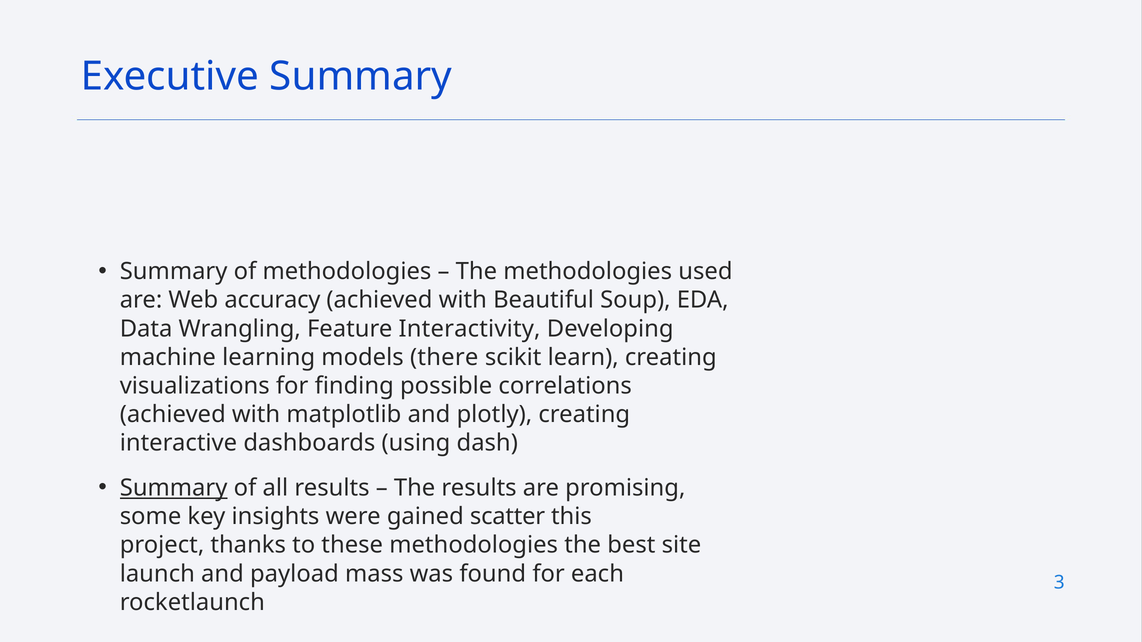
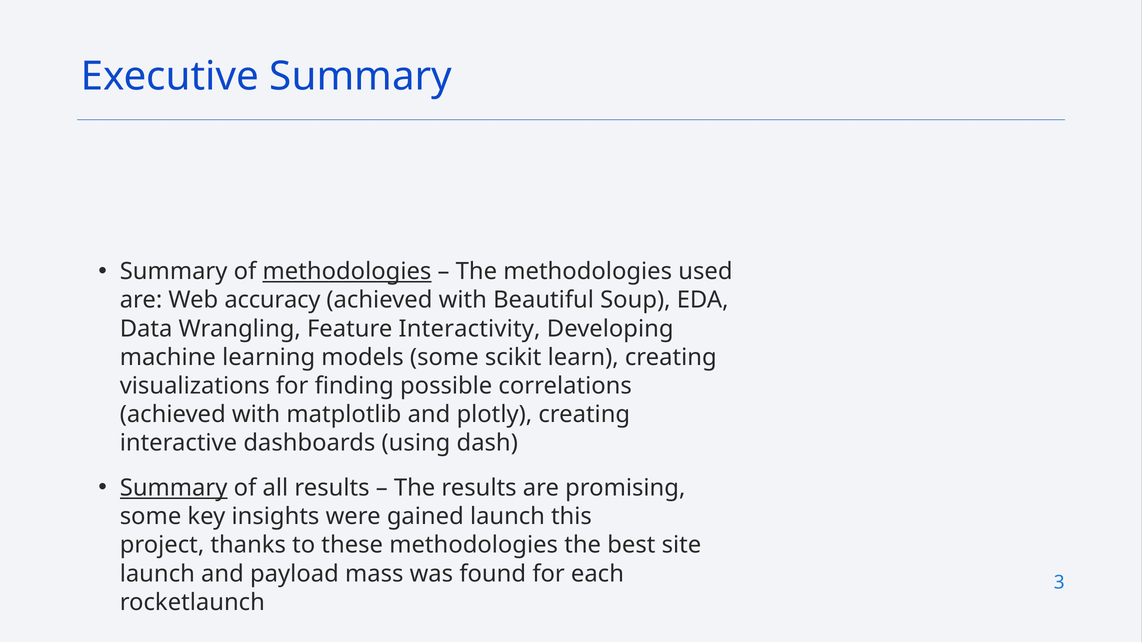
methodologies underline: none -> present (347, 272)
models there: there -> some (444, 357)
gained scatter: scatter -> launch (507, 517)
